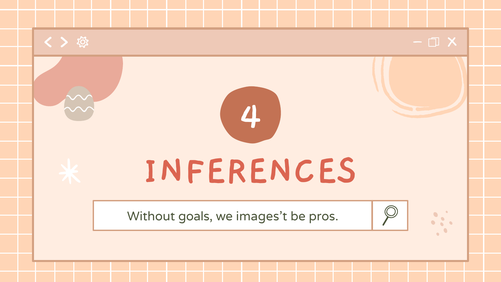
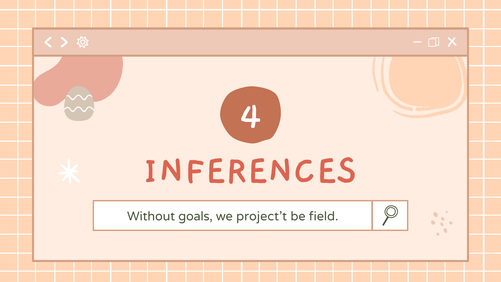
images’t: images’t -> project’t (262, 216)
pros: pros -> field (324, 216)
